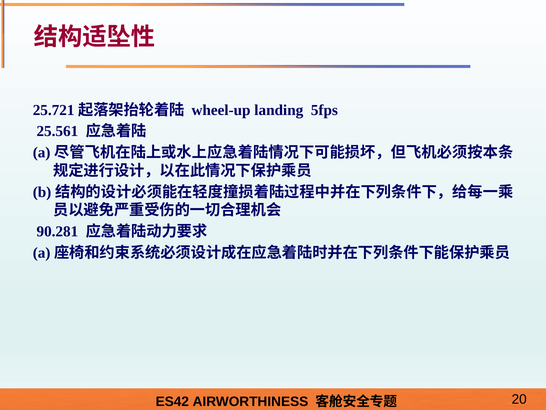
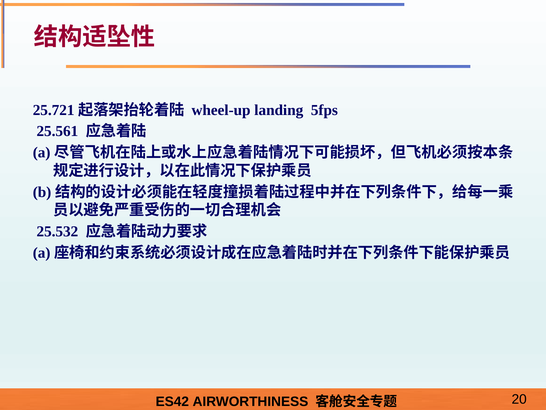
90.281: 90.281 -> 25.532 (57, 231)
